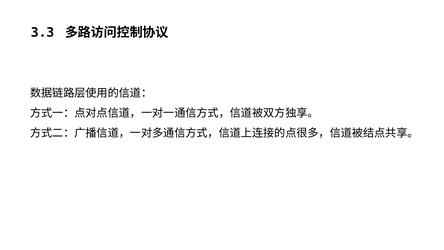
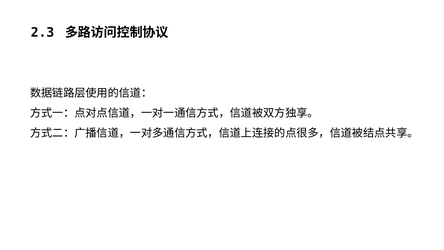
3.3: 3.3 -> 2.3 (42, 32)
